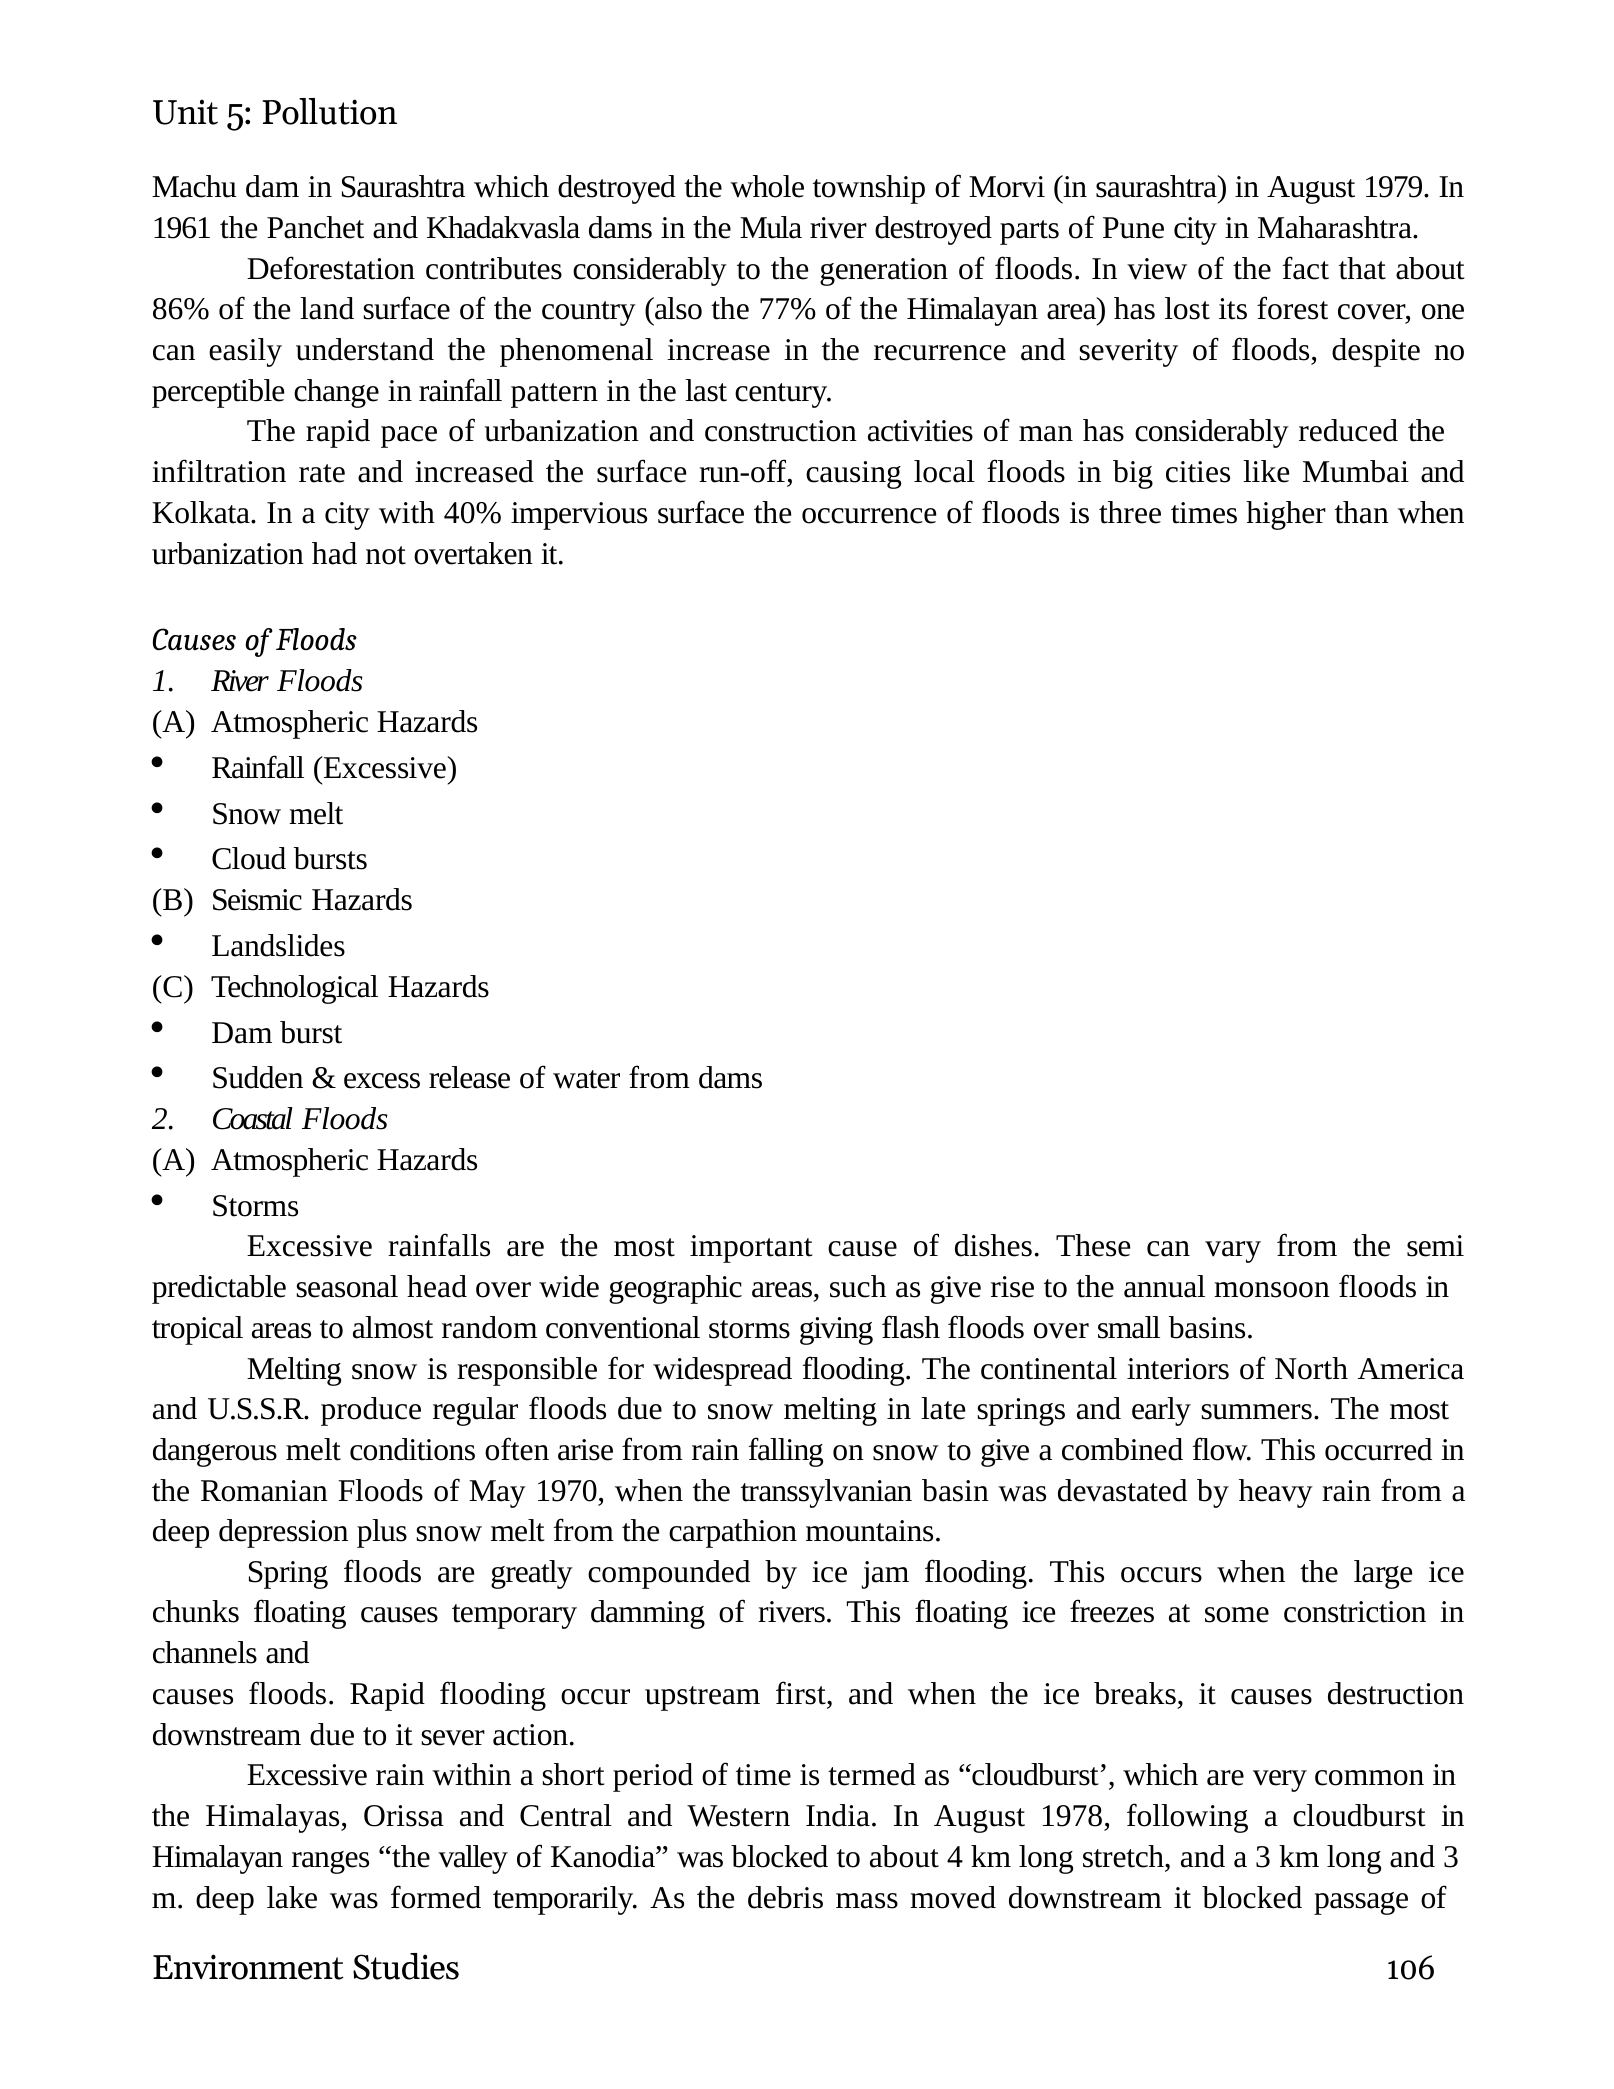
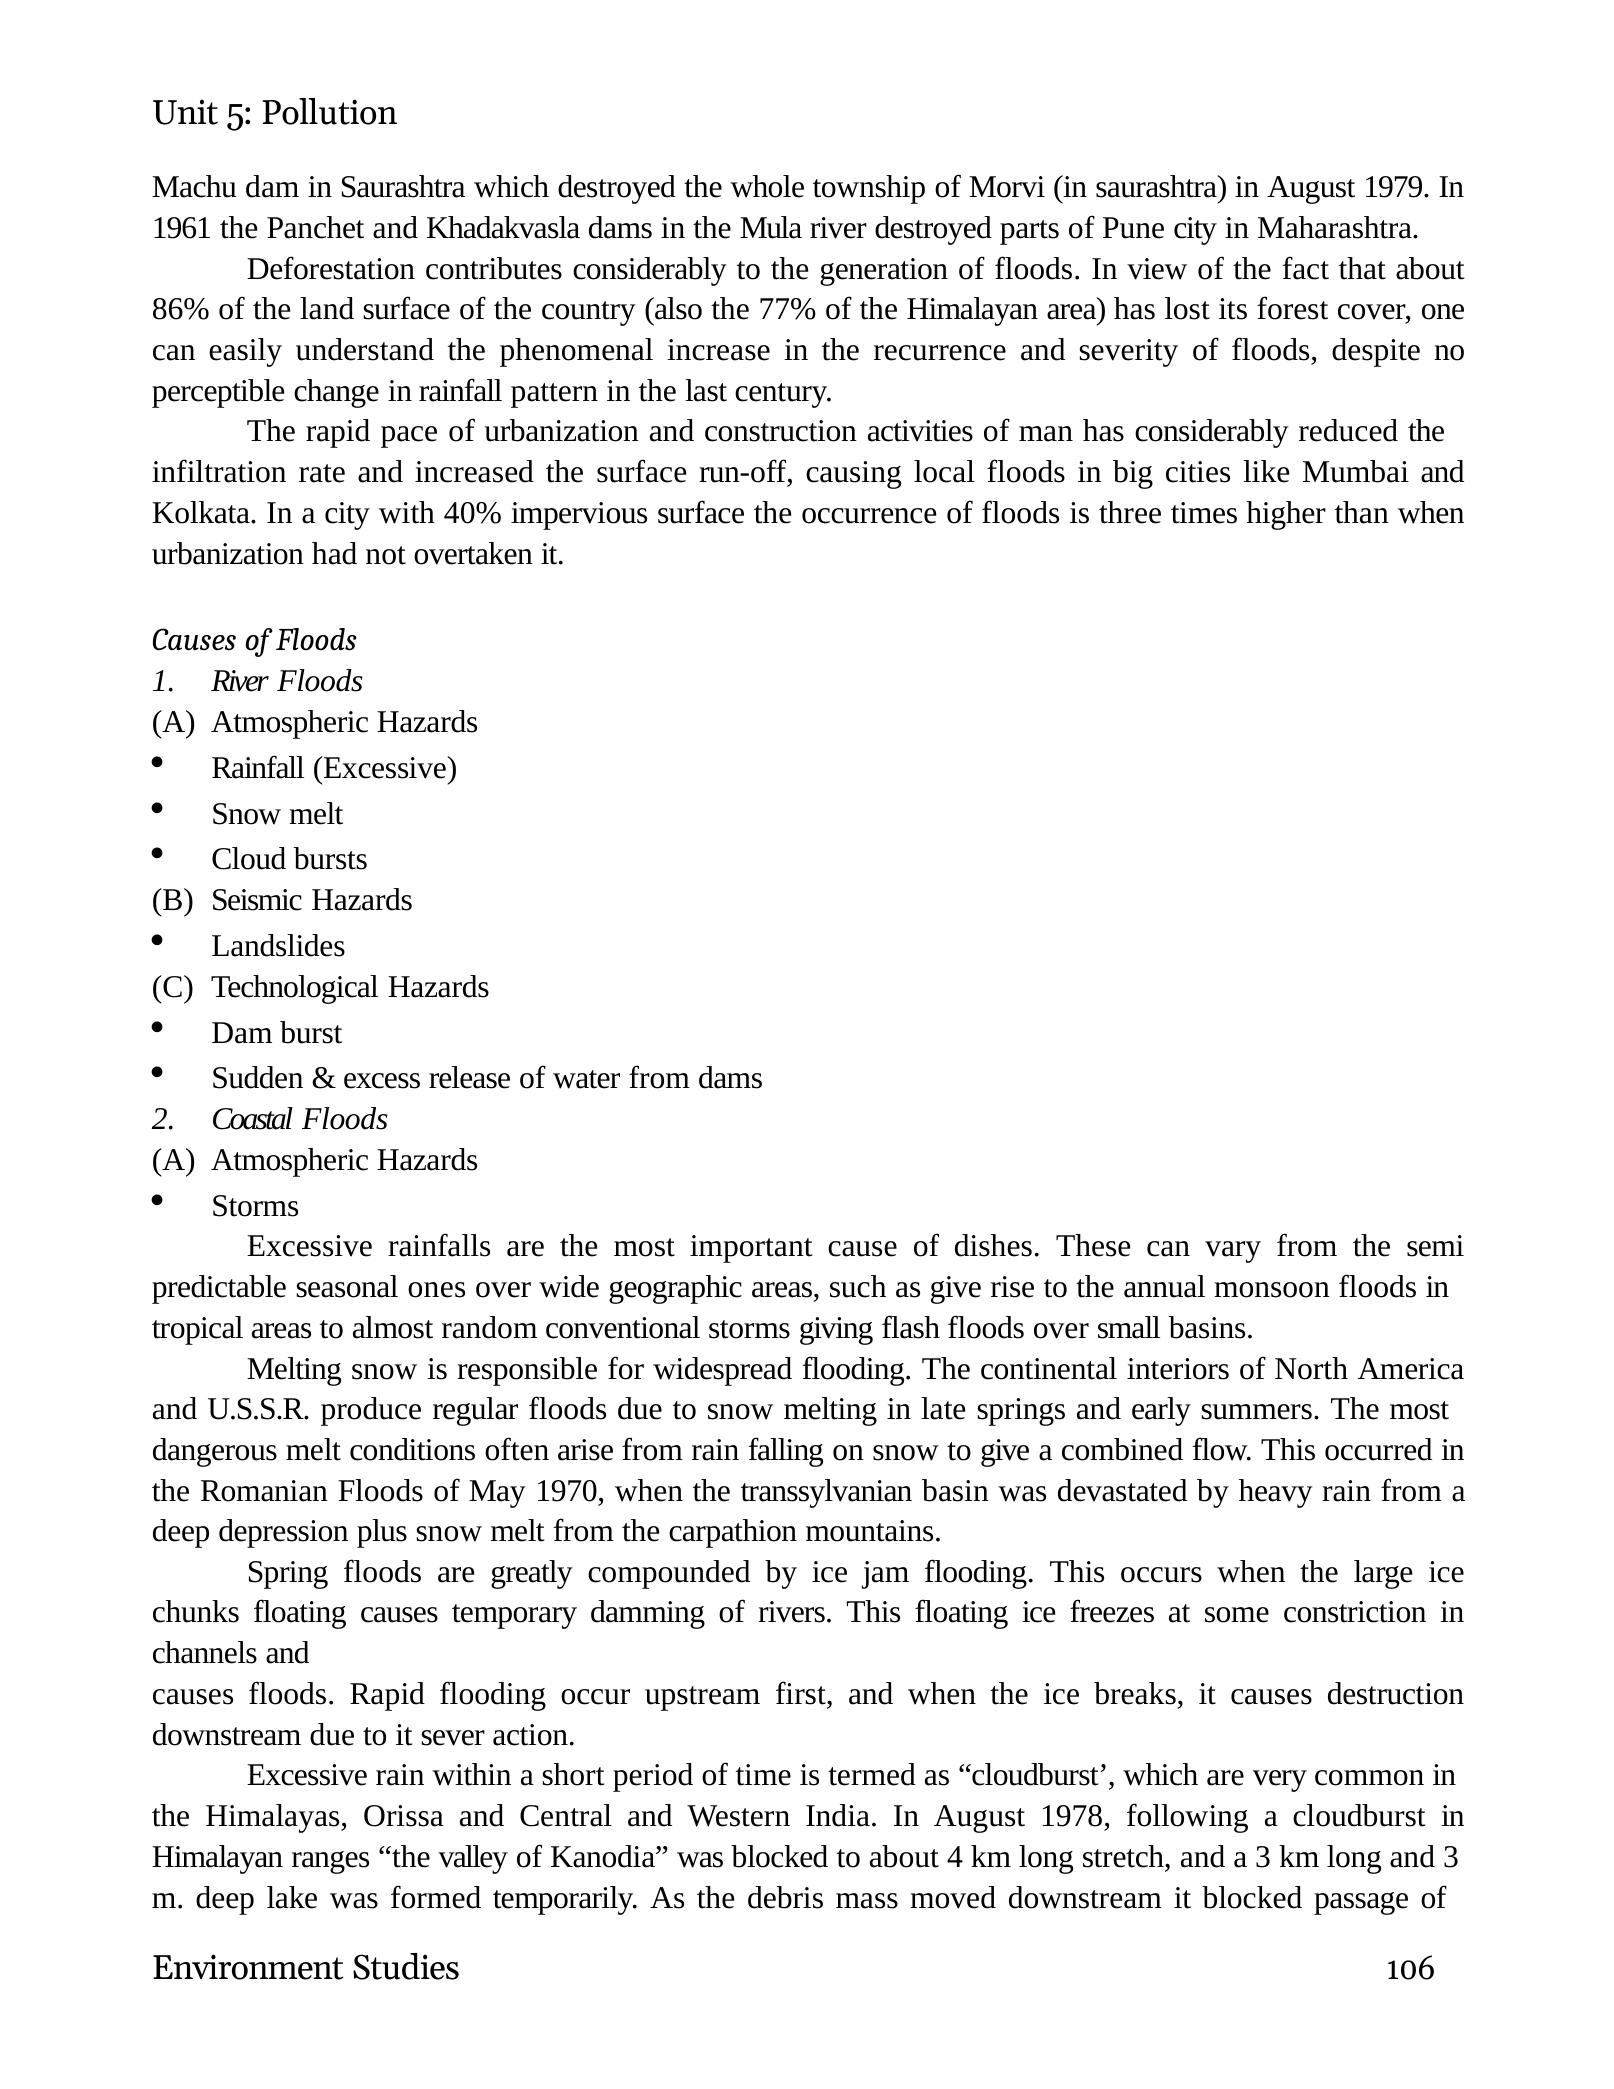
head: head -> ones (437, 1287)
